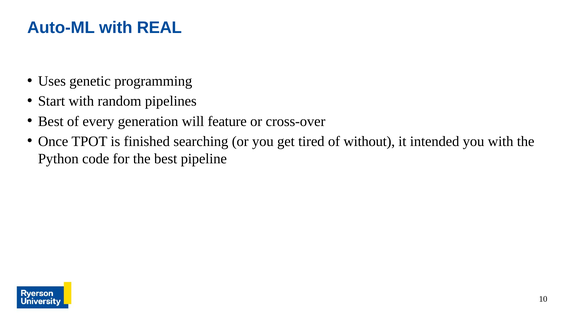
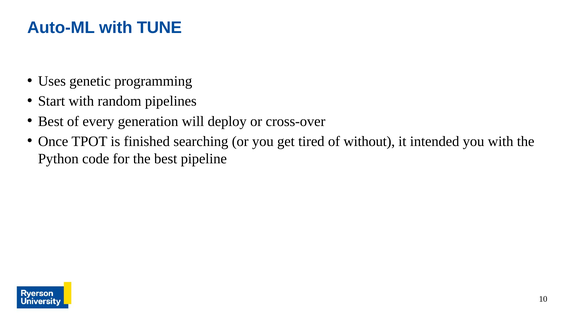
REAL: REAL -> TUNE (159, 28)
feature: feature -> deploy (227, 121)
